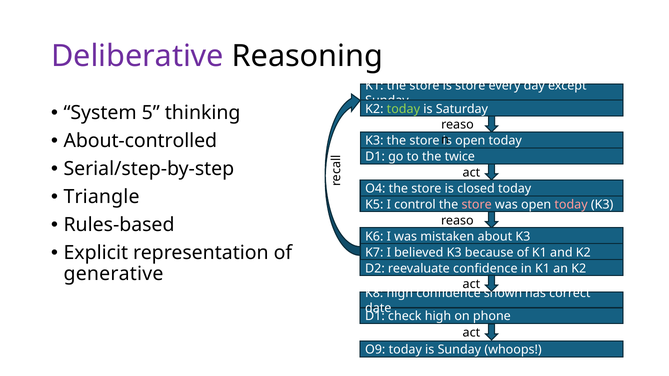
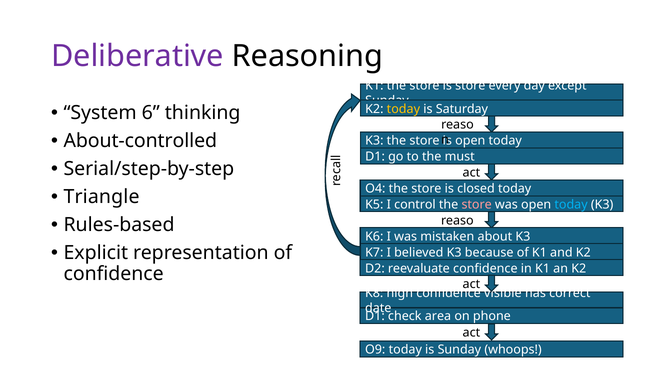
5: 5 -> 6 (151, 113)
today colour: light green -> yellow (403, 109)
twice: twice -> must (460, 157)
today colour: pink -> light blue (571, 205)
generative: generative -> confidence (114, 274)
shown: shown -> visible (503, 293)
check high: high -> area (438, 317)
